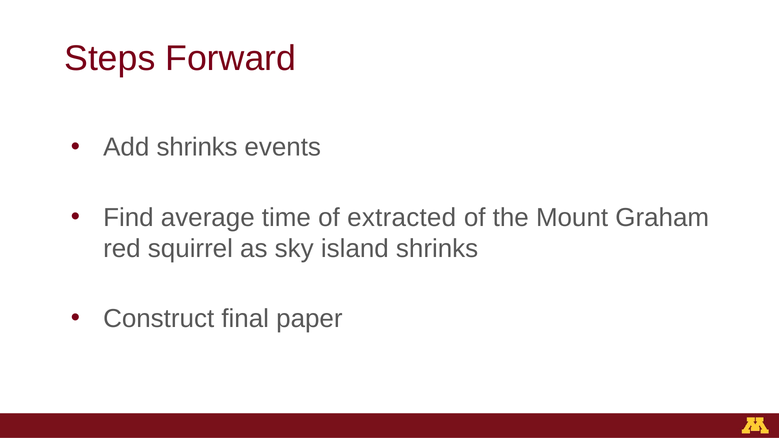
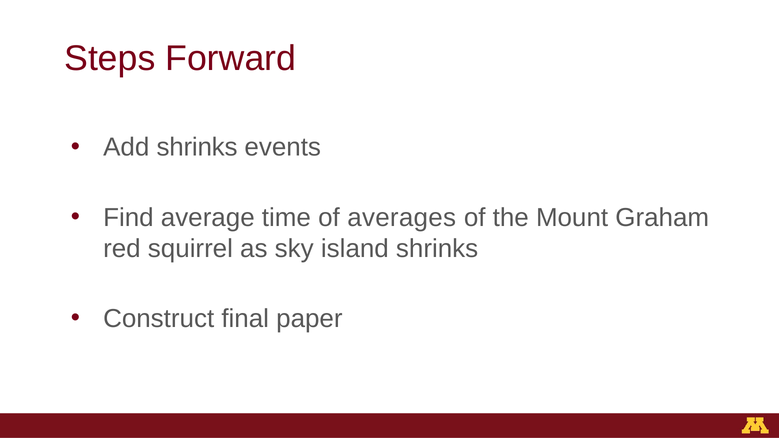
extracted: extracted -> averages (402, 218)
